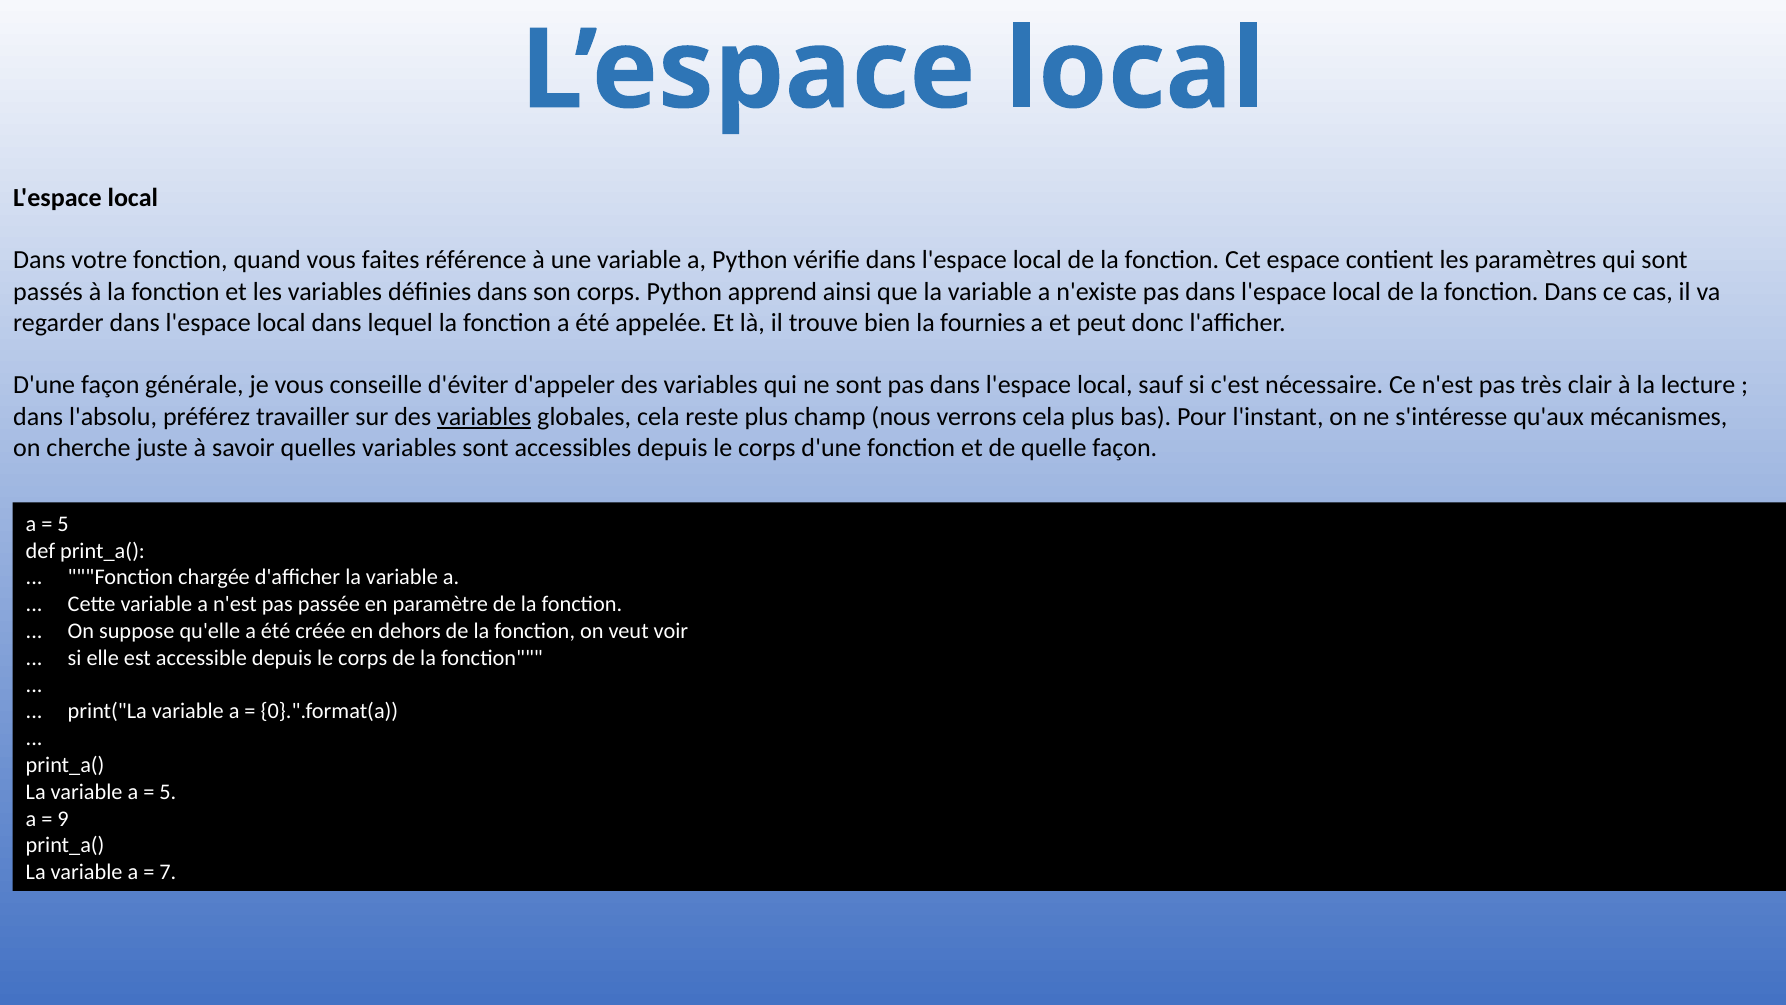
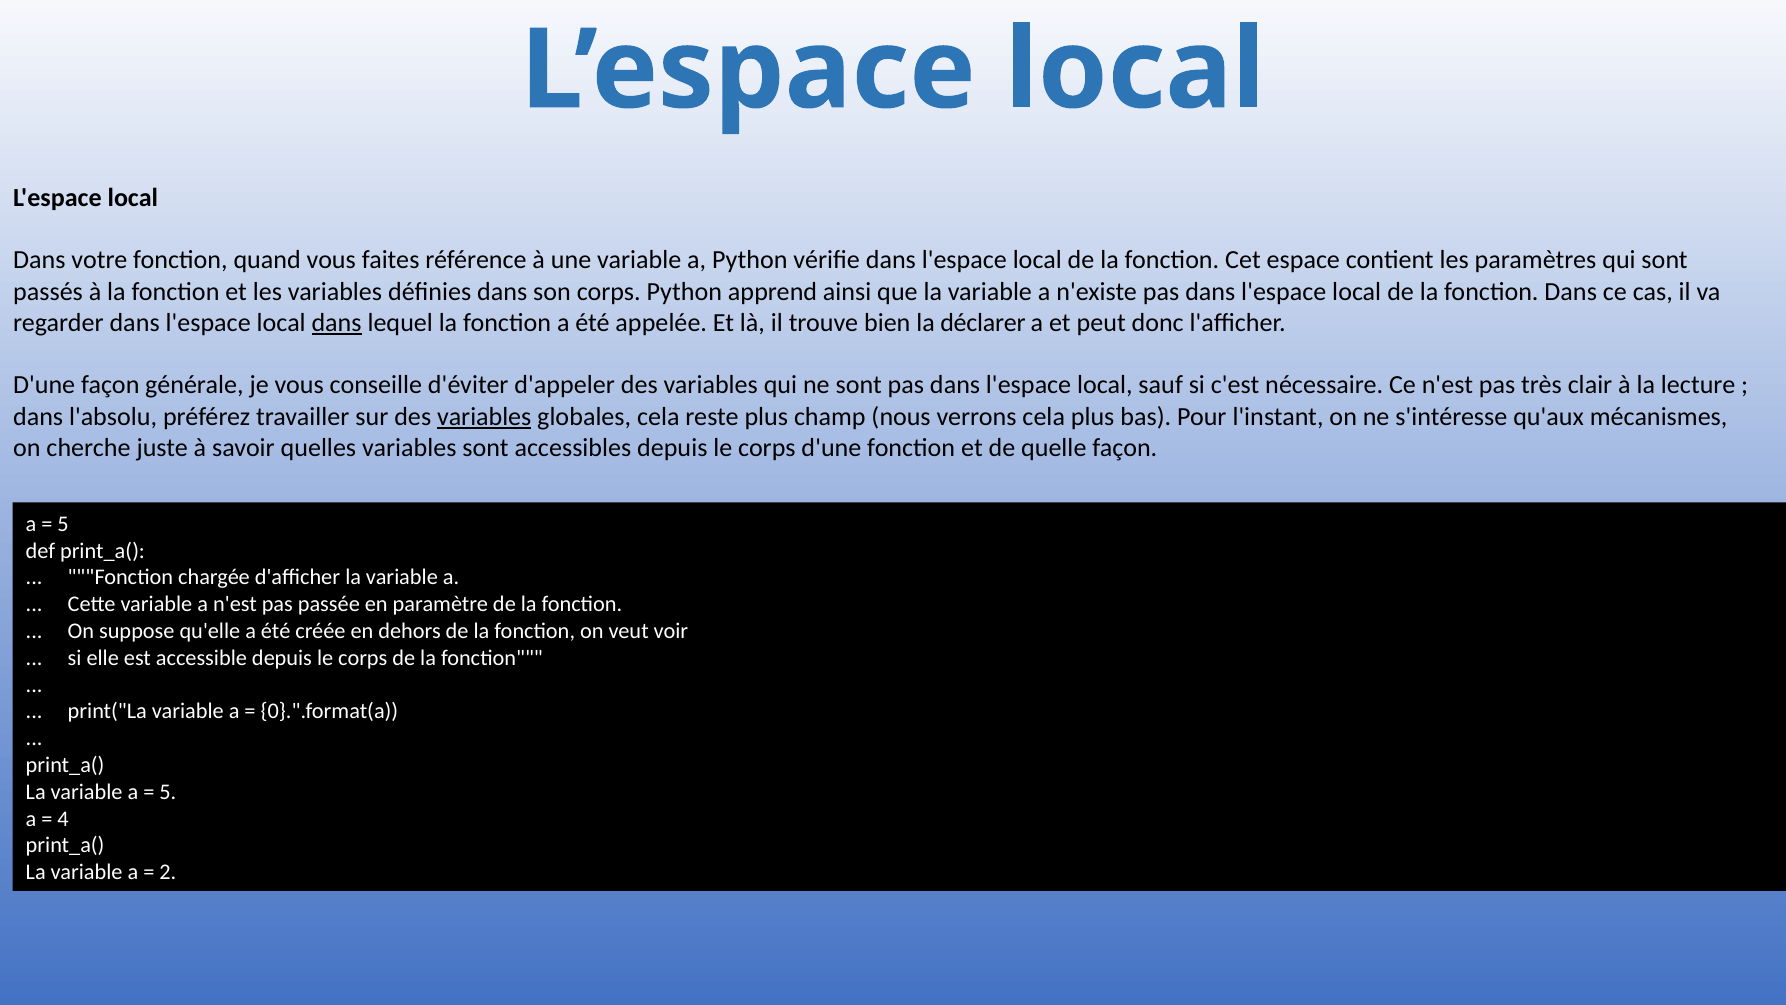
dans underline: none -> present (337, 323)
fournies: fournies -> déclarer (983, 323)
9: 9 -> 4 (63, 818)
7: 7 -> 2 (168, 872)
